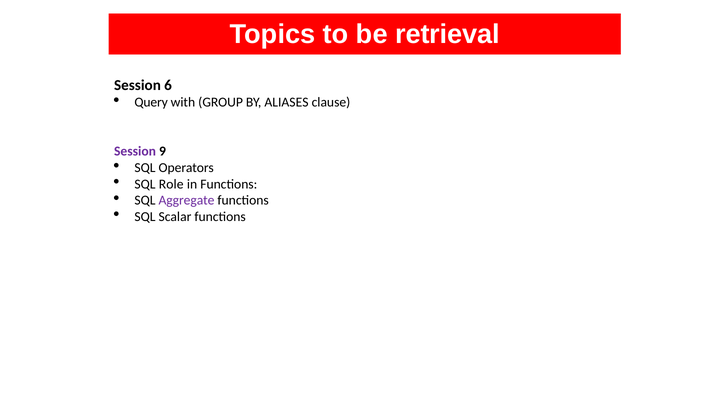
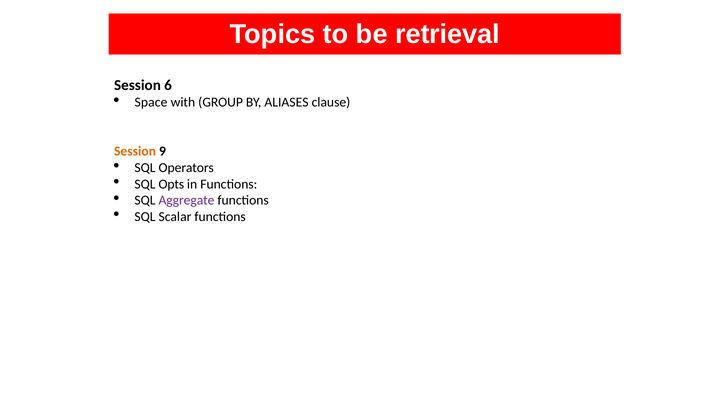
Query: Query -> Space (151, 102)
Session colour: purple -> orange (135, 151)
Role: Role -> Opts (171, 184)
